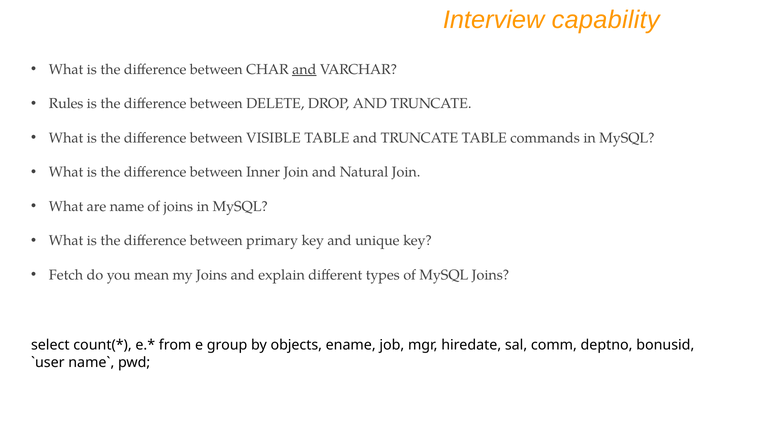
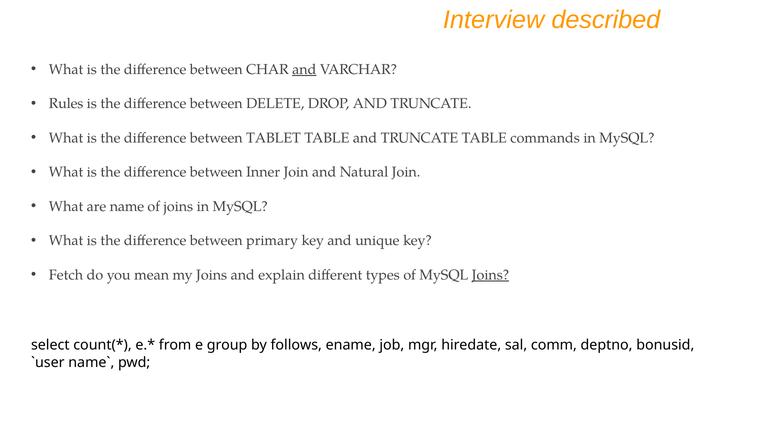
capability: capability -> described (606, 20)
VISIBLE: VISIBLE -> TABLET (274, 138)
Joins underline: none -> present (491, 275)
objects: objects -> follows (296, 345)
